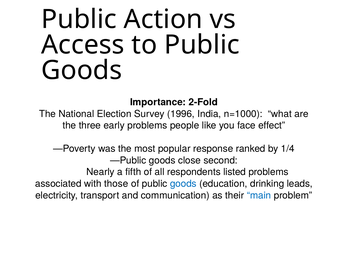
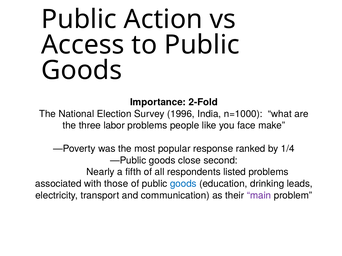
early: early -> labor (114, 126)
effect: effect -> make (272, 126)
main colour: blue -> purple (259, 196)
